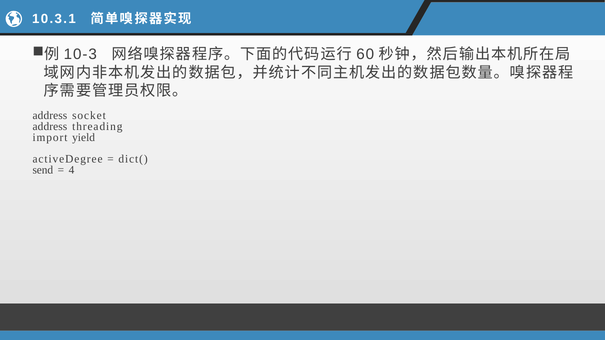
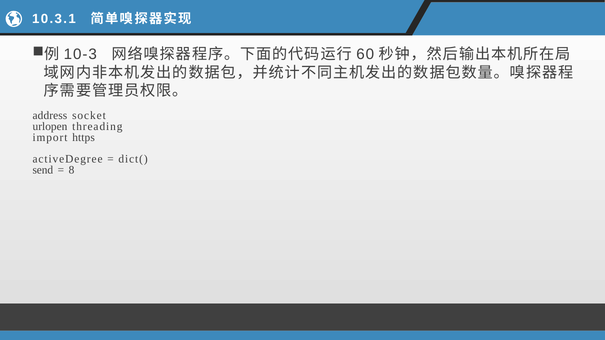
address: address -> urlopen (50, 127)
yield: yield -> https (84, 138)
4: 4 -> 8 (72, 170)
